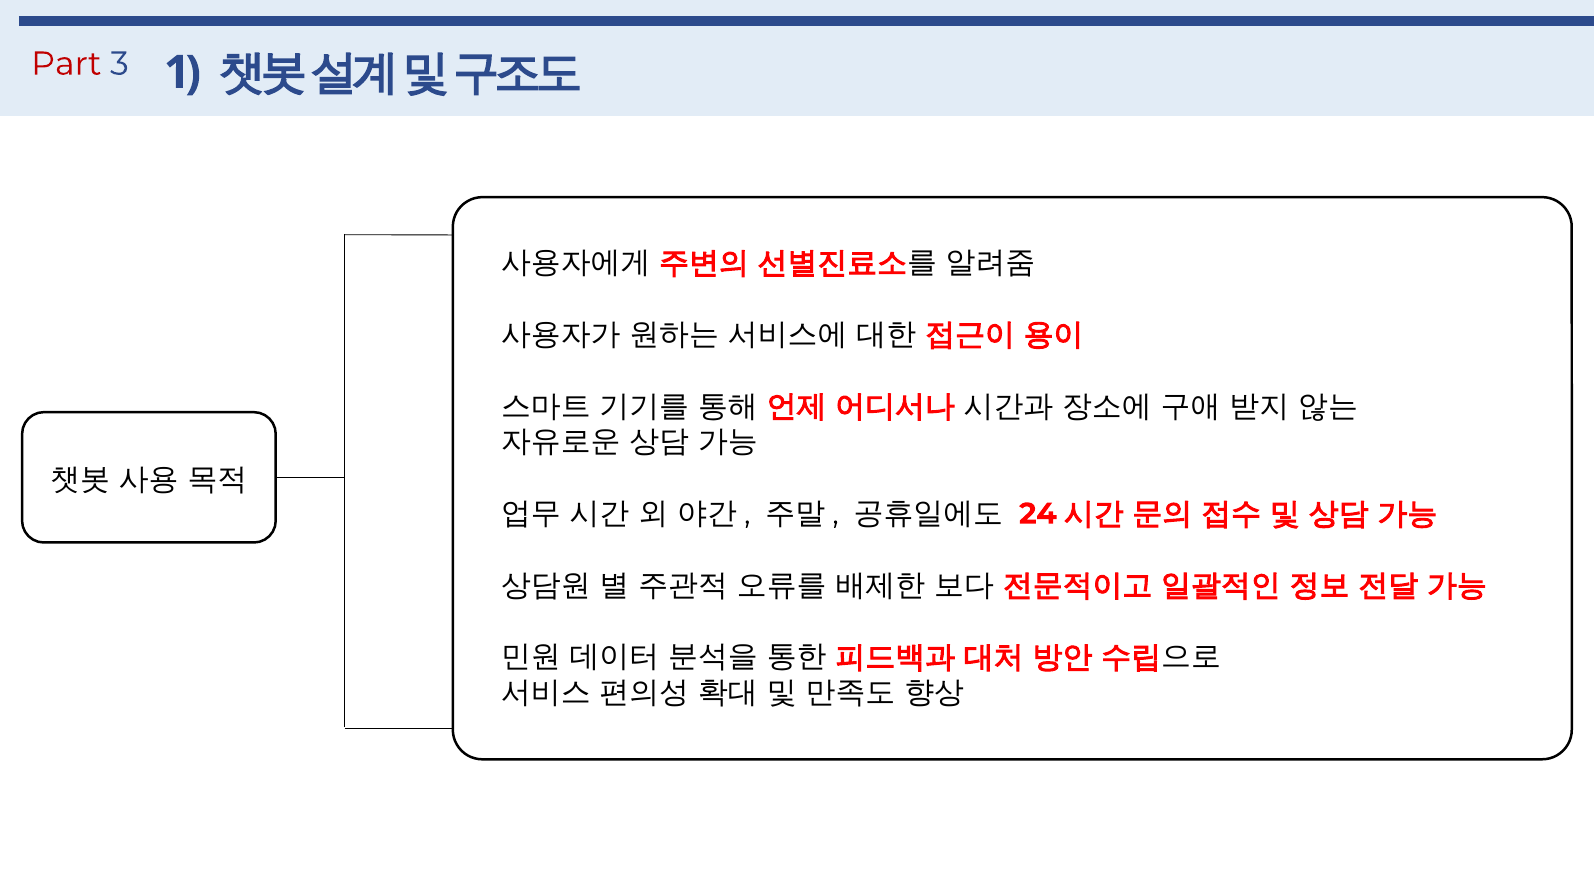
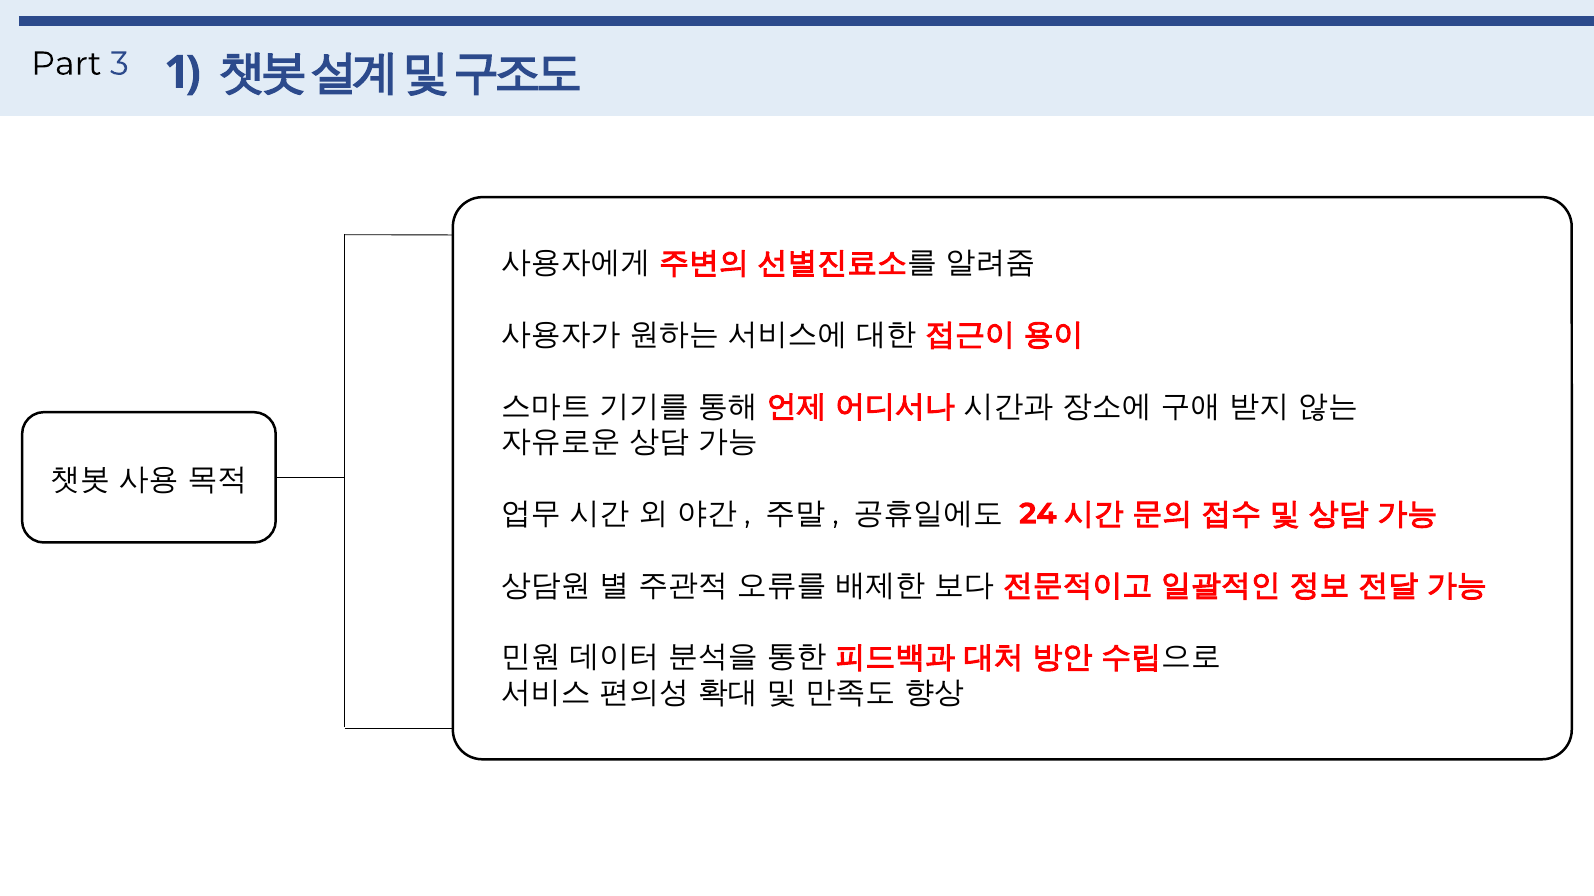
Part colour: red -> black (66, 64)
